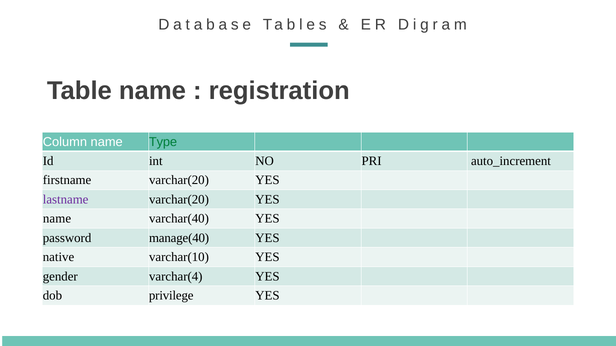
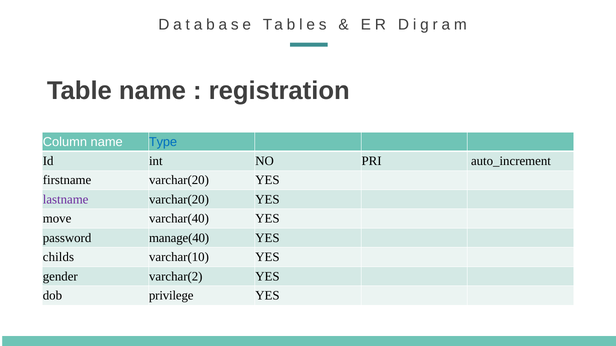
Type colour: green -> blue (163, 142)
name: name -> move (57, 219)
native: native -> childs (58, 257)
varchar(4: varchar(4 -> varchar(2 (176, 277)
